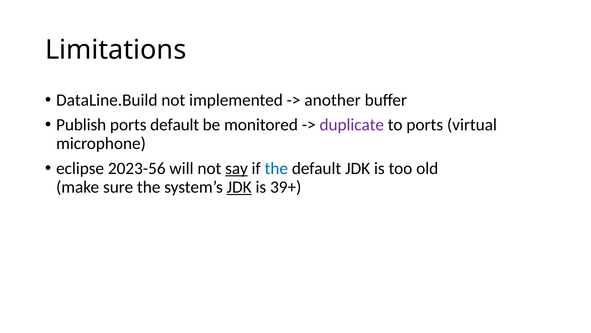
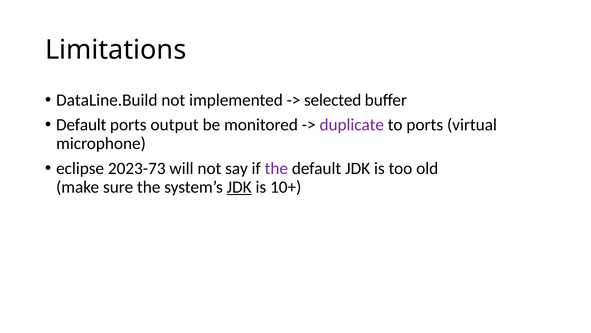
another: another -> selected (333, 100)
Publish: Publish -> Default (81, 125)
ports default: default -> output (175, 125)
2023-56: 2023-56 -> 2023-73 (137, 168)
say underline: present -> none (236, 168)
the colour: blue -> purple (276, 168)
39+: 39+ -> 10+ (286, 187)
